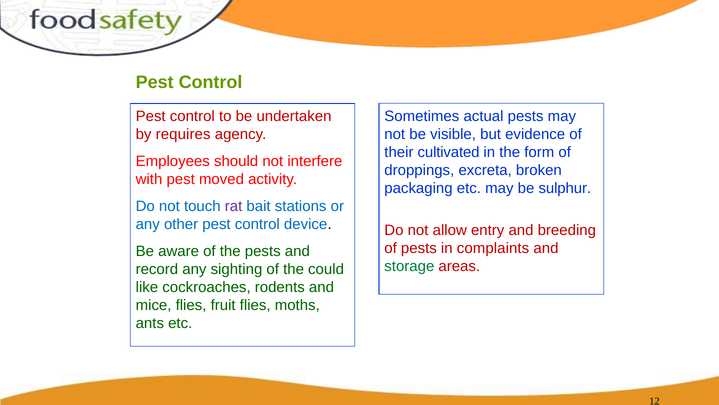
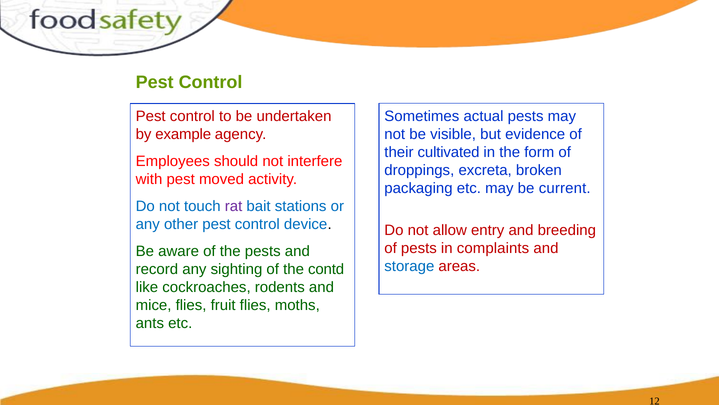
requires: requires -> example (183, 134)
sulphur: sulphur -> current (565, 188)
storage colour: green -> blue (409, 266)
could: could -> contd (326, 269)
